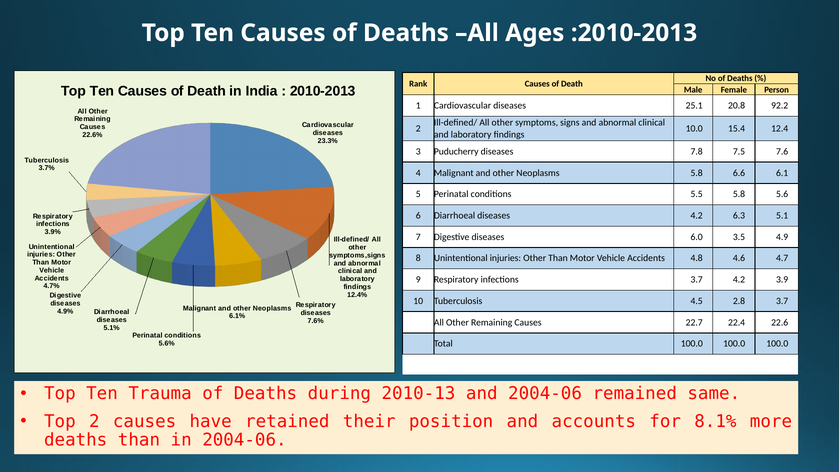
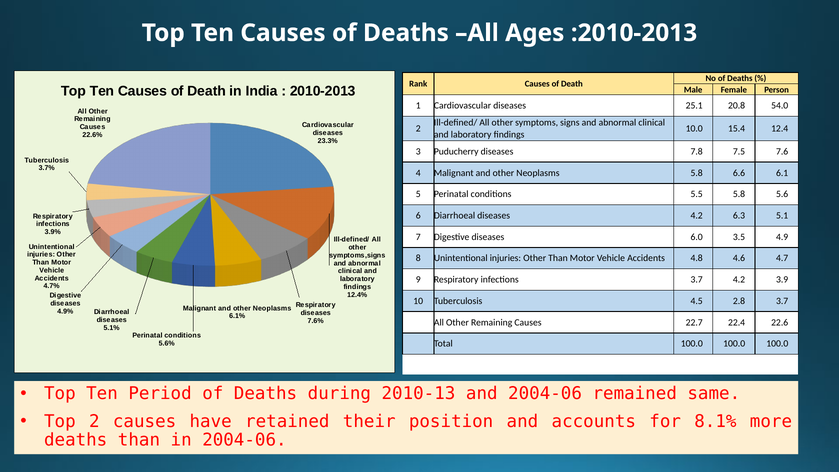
92.2: 92.2 -> 54.0 (780, 106)
Trauma: Trauma -> Period (160, 394)
